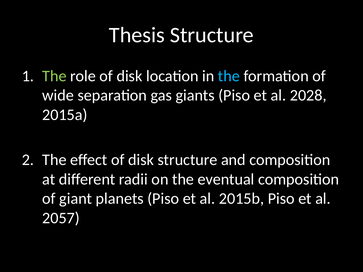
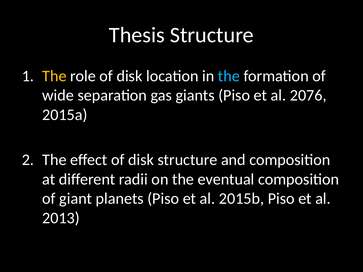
The colour: light green -> yellow (54, 76)
2028: 2028 -> 2076 (308, 96)
2057: 2057 -> 2013 (61, 218)
